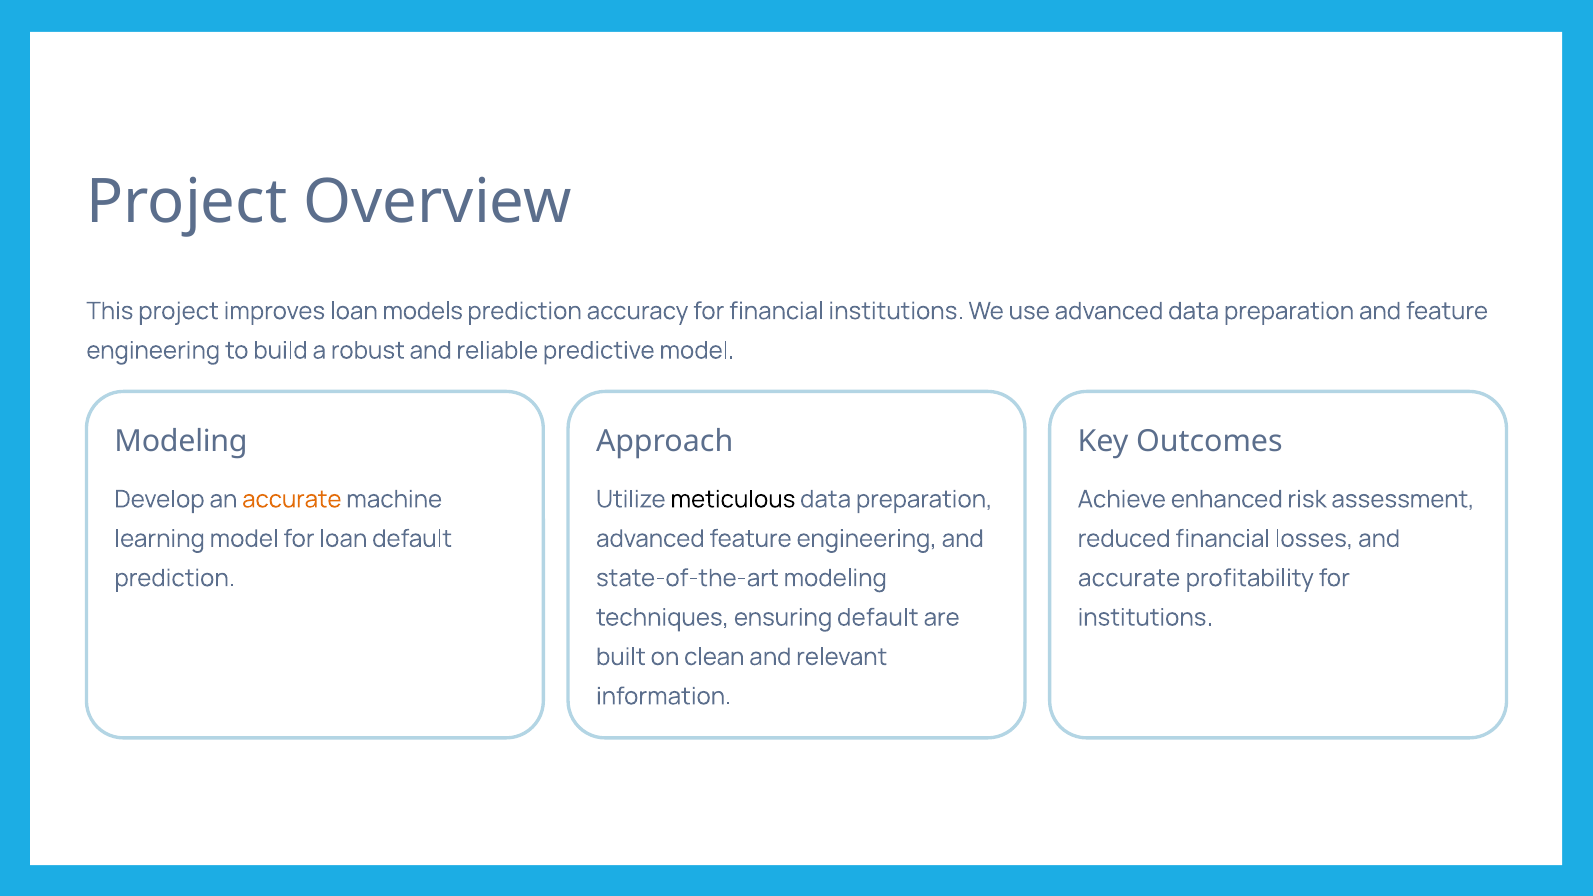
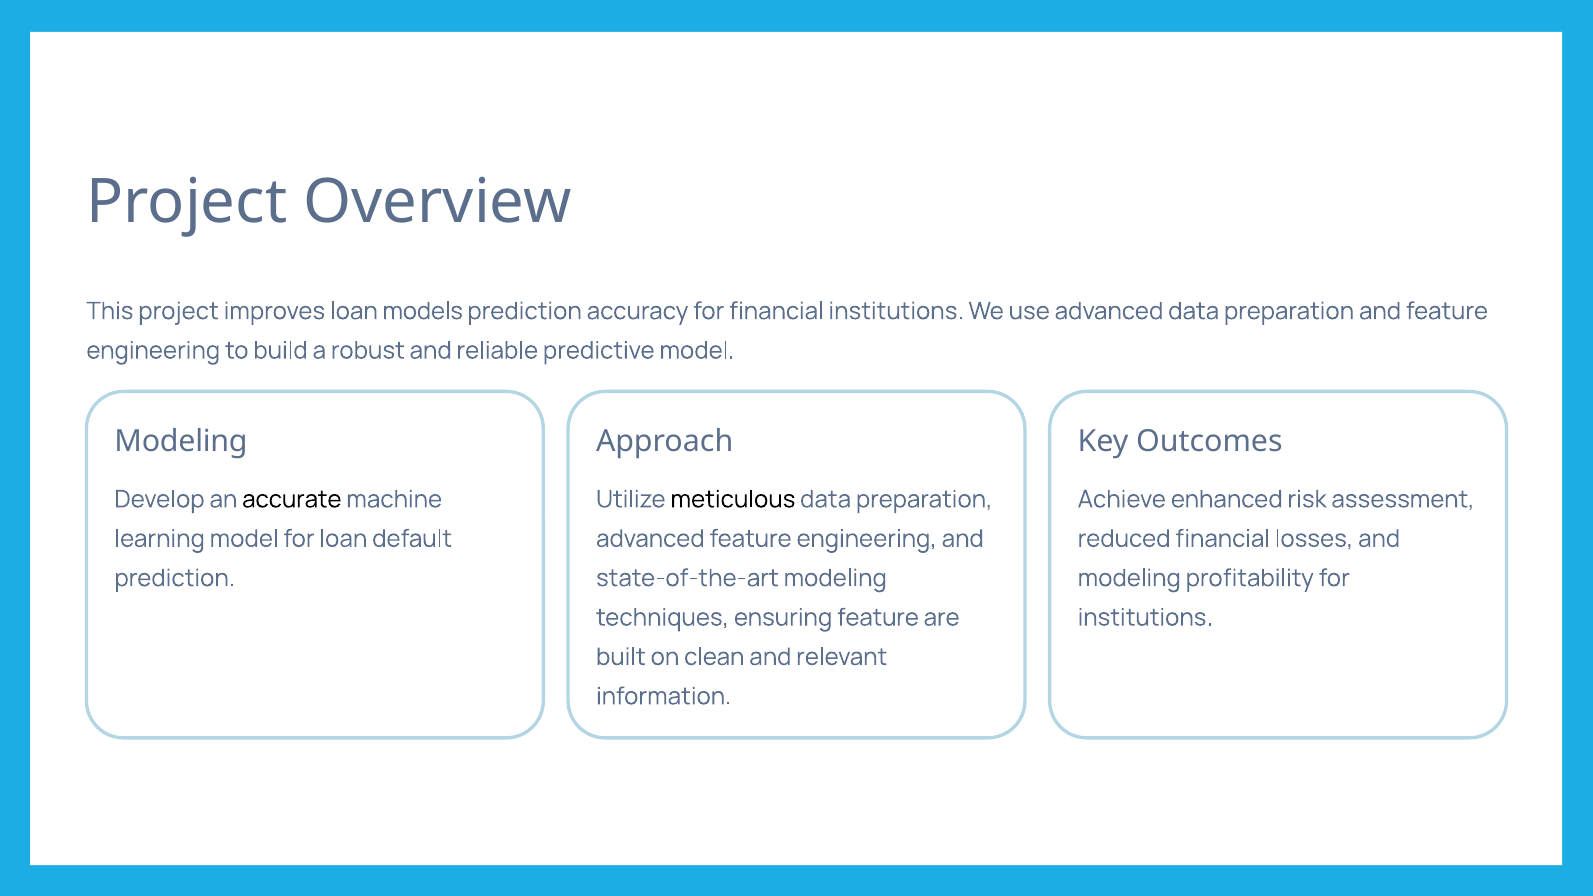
accurate colour: orange -> black (292, 499)
accurate: accurate -> modeling (1129, 578)
ensuring default: default -> feature (878, 618)
